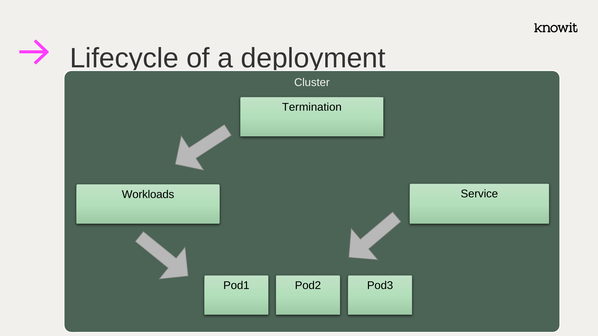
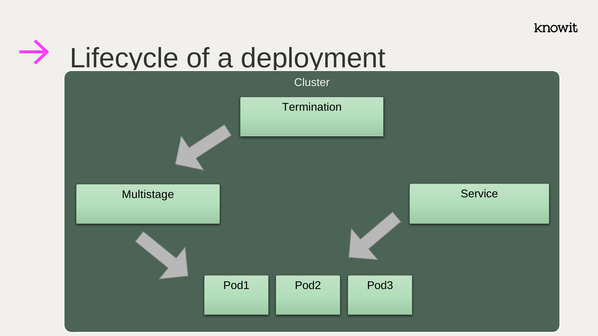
Workloads: Workloads -> Multistage (148, 195)
